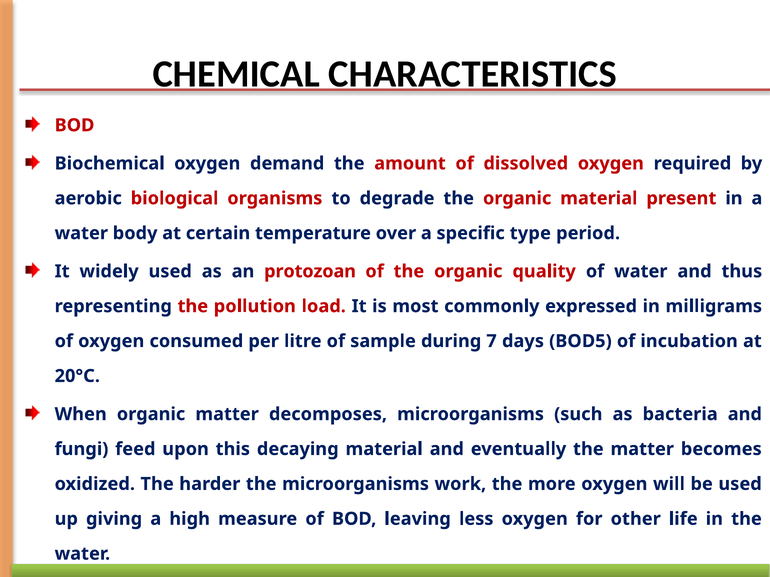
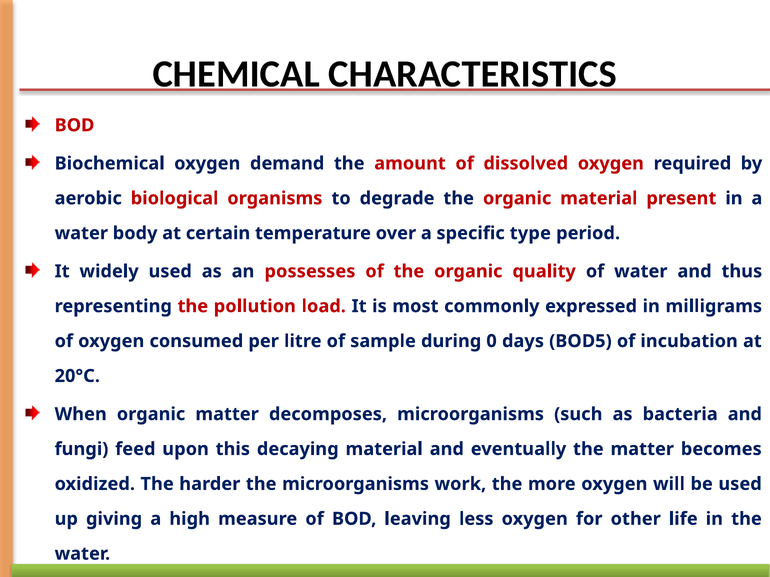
protozoan: protozoan -> possesses (310, 272)
7: 7 -> 0 (492, 341)
